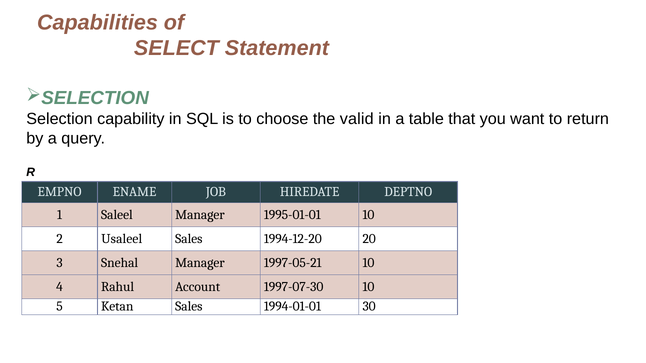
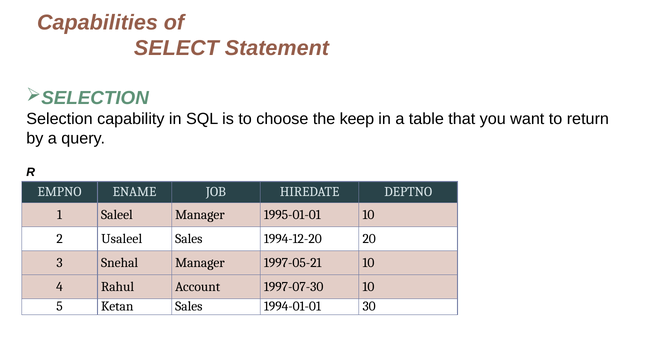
valid: valid -> keep (357, 119)
